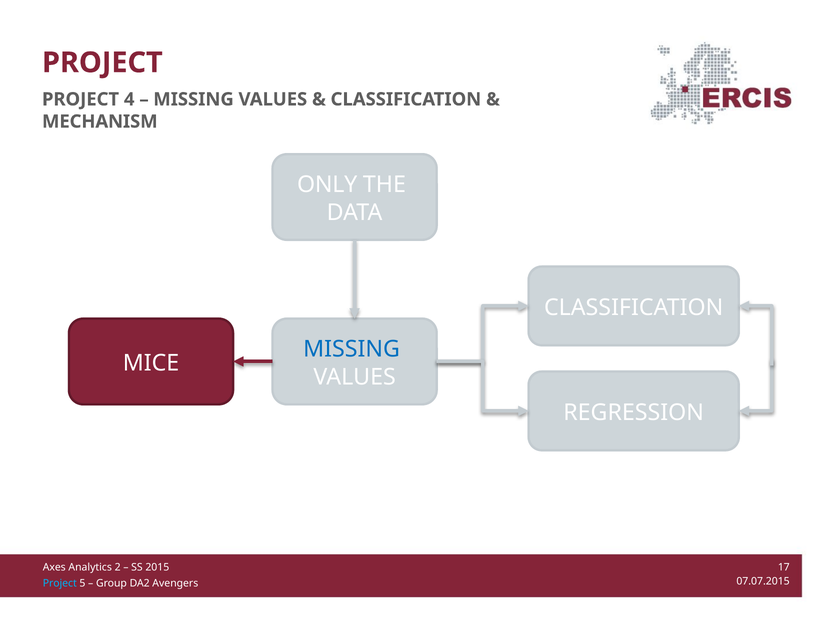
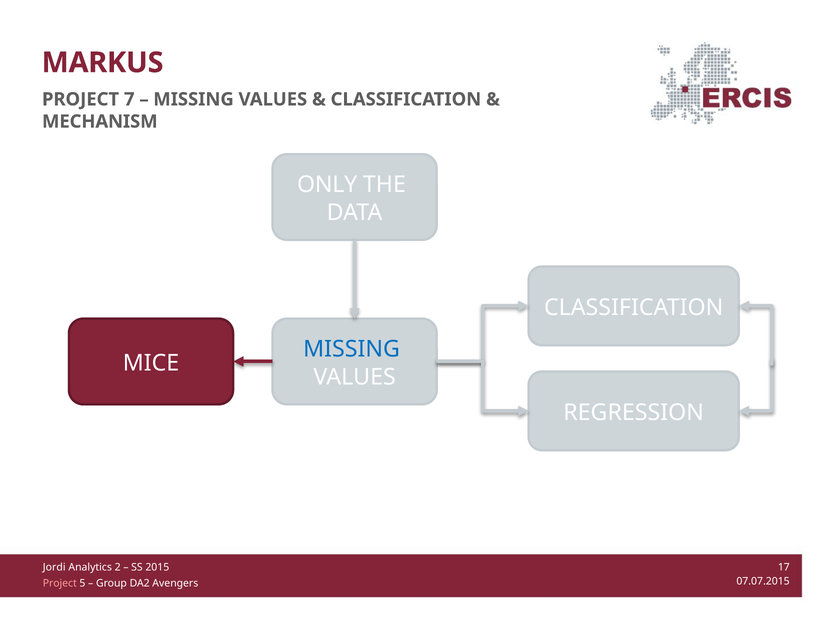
PROJECT: PROJECT -> MARKUS (103, 63)
4: 4 -> 7 (129, 99)
Axes: Axes -> Jordi (54, 568)
Project colour: light blue -> pink (60, 584)
